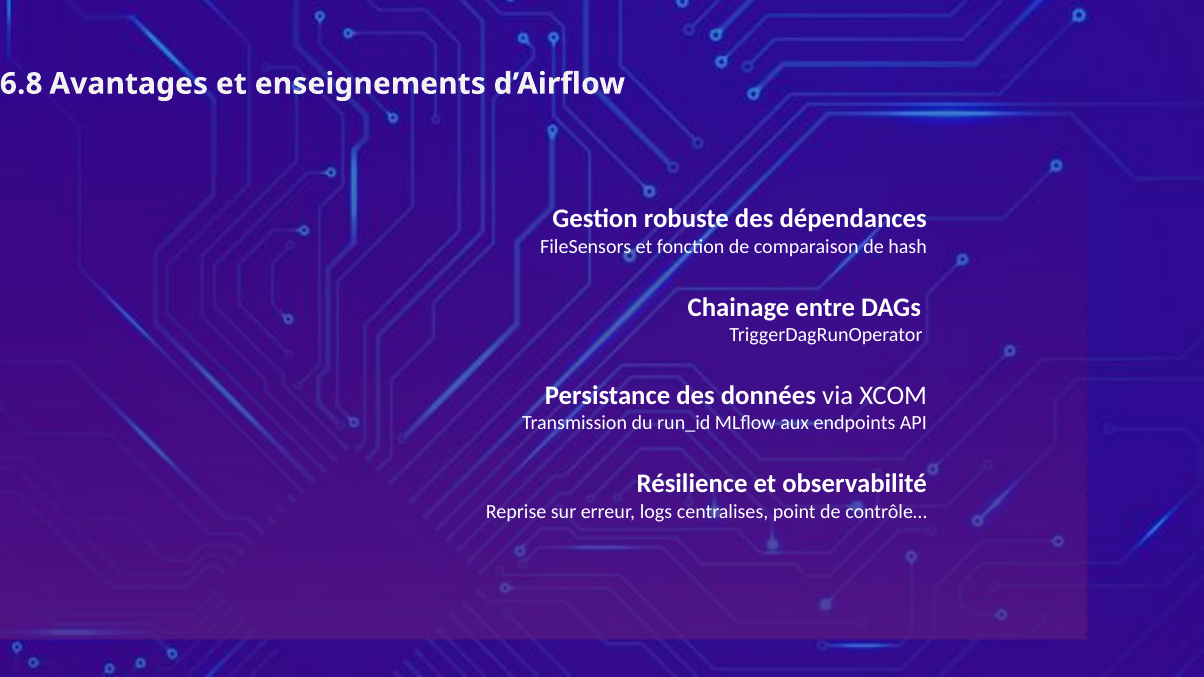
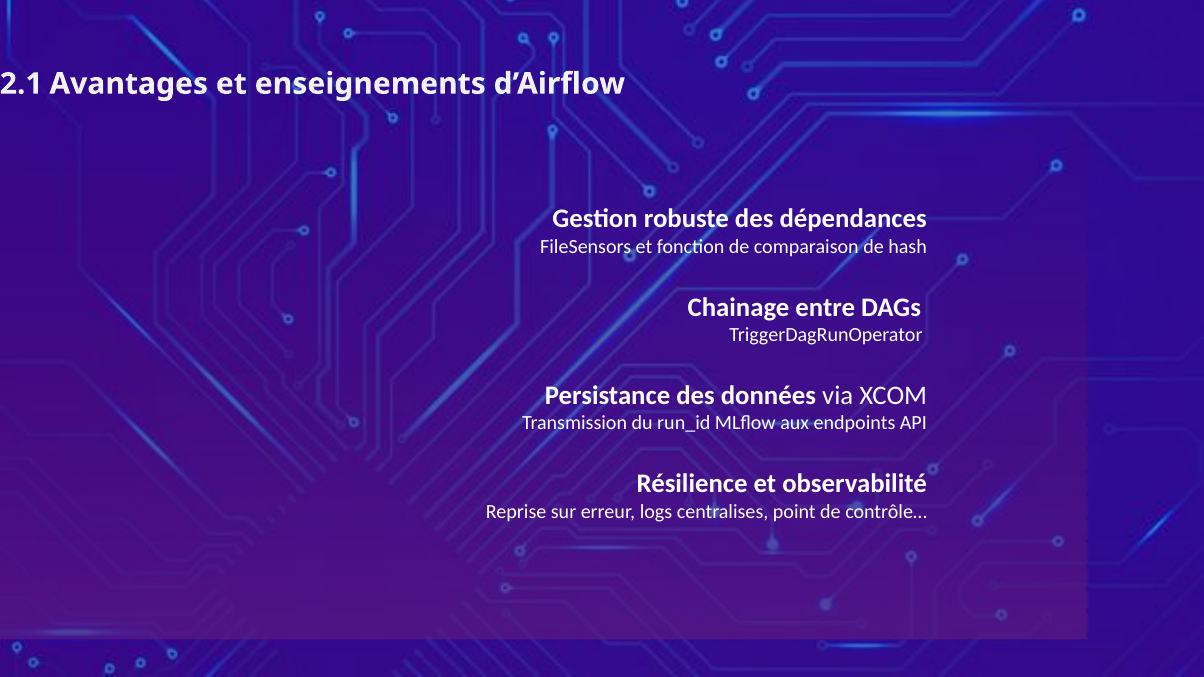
6.8: 6.8 -> 2.1 (21, 84)
